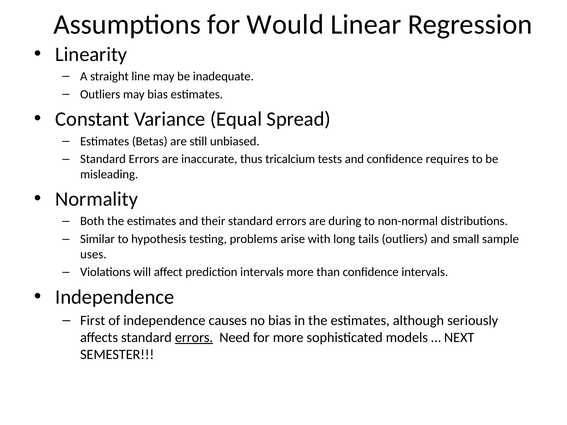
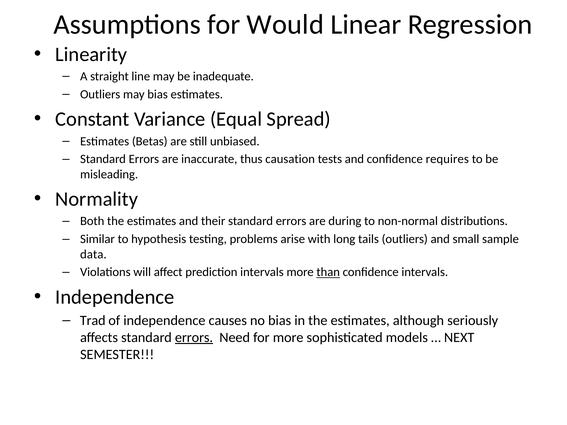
tricalcium: tricalcium -> causation (290, 159)
uses: uses -> data (93, 254)
than underline: none -> present (328, 272)
First: First -> Trad (93, 321)
